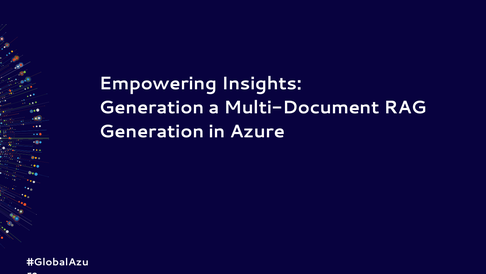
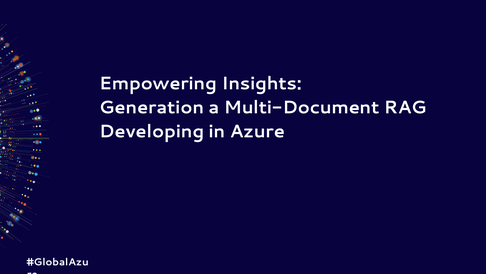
Generation: Generation -> Developing (152, 131)
